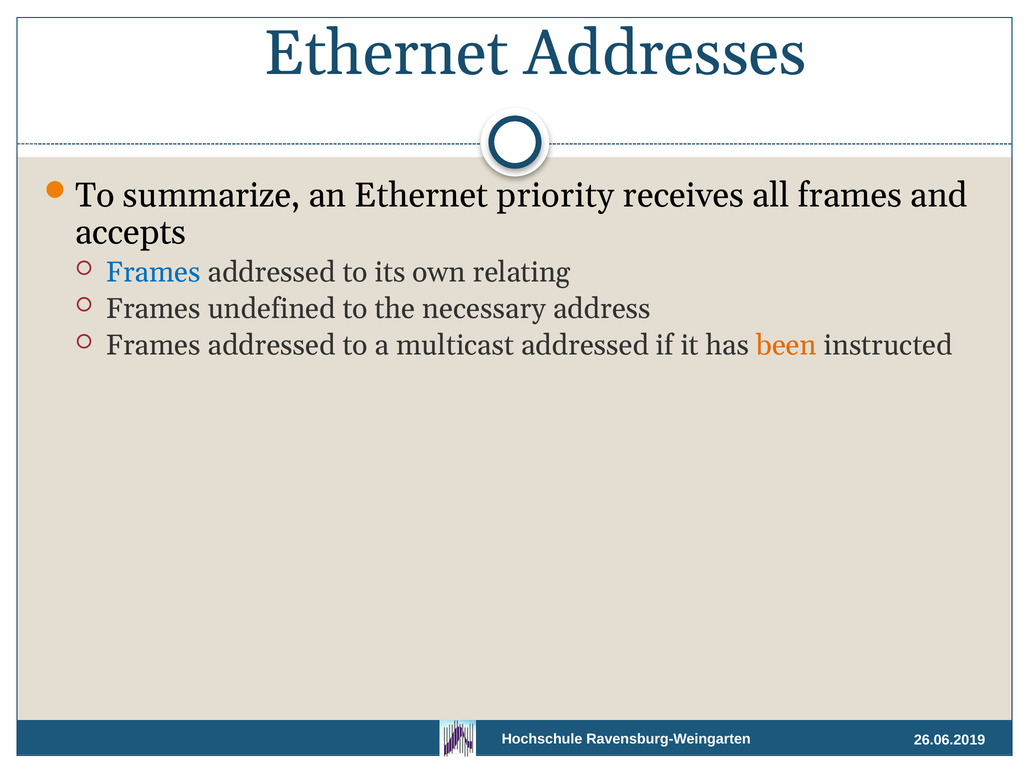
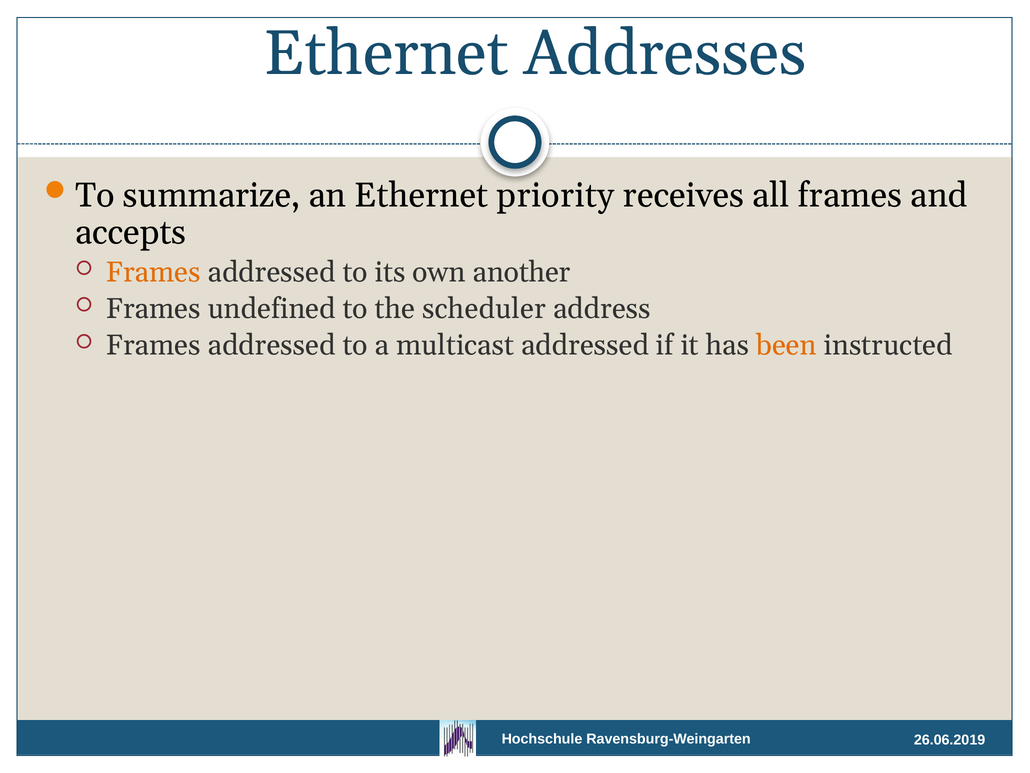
Frames colour: blue -> orange (153, 272)
relating: relating -> another (522, 272)
necessary: necessary -> scheduler (484, 309)
